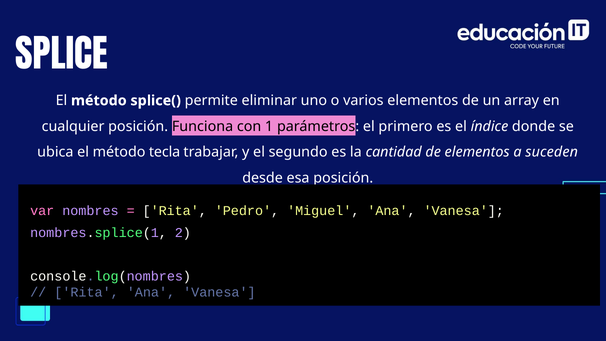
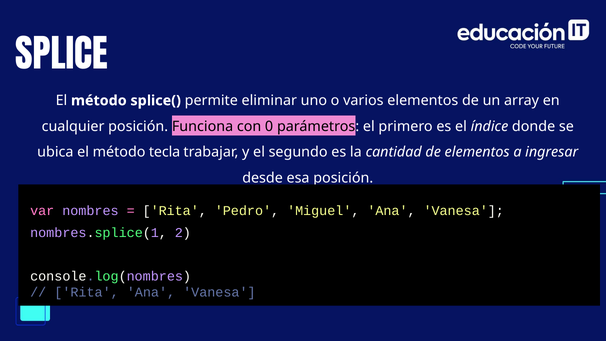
1: 1 -> 0 (269, 126)
suceden: suceden -> ingresar (552, 152)
